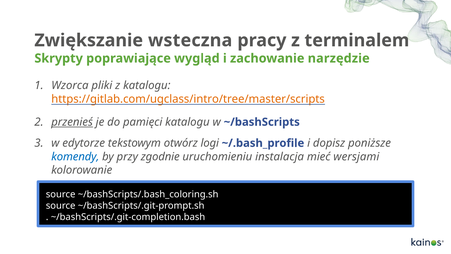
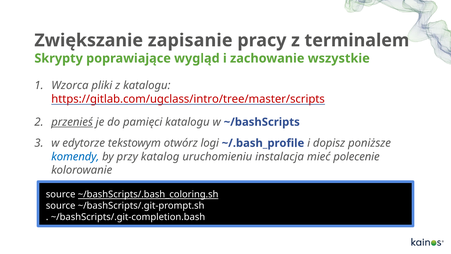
wsteczna: wsteczna -> zapisanie (190, 40)
narzędzie: narzędzie -> wszystkie (339, 58)
https://gitlab.com/ugclass/intro/tree/master/scripts colour: orange -> red (188, 99)
zgodnie: zgodnie -> katalog (160, 156)
wersjami: wersjami -> polecenie (357, 156)
~/bashScripts/.bash_coloring.sh underline: none -> present (148, 194)
